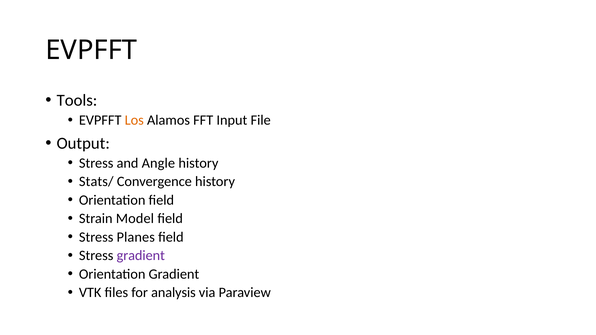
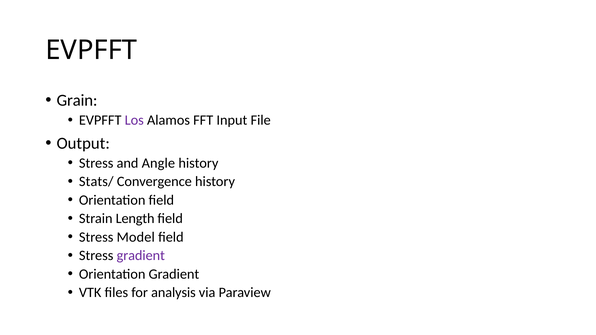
Tools: Tools -> Grain (77, 100)
Los colour: orange -> purple (134, 120)
Model: Model -> Length (135, 219)
Planes: Planes -> Model (136, 237)
